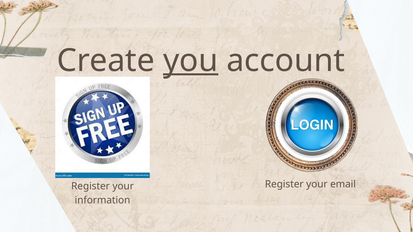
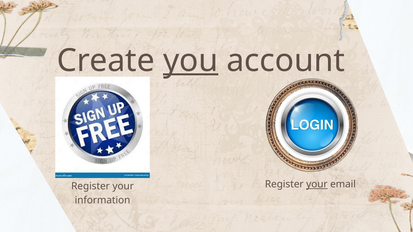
your underline: none -> present (317, 185)
